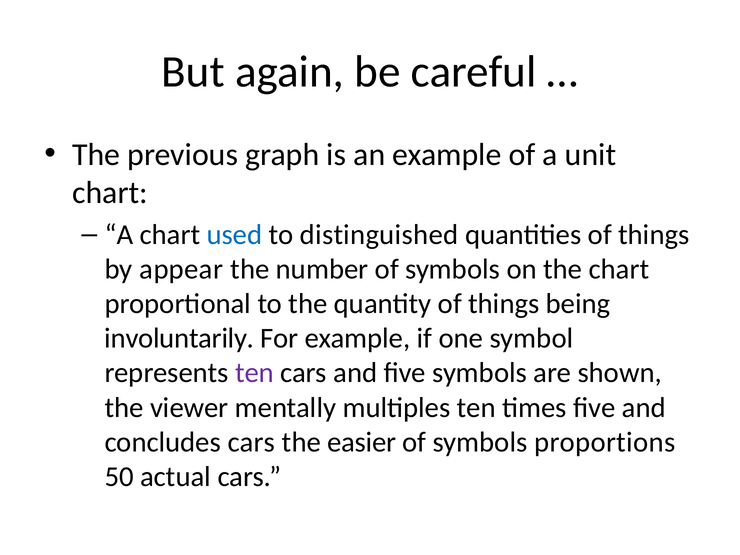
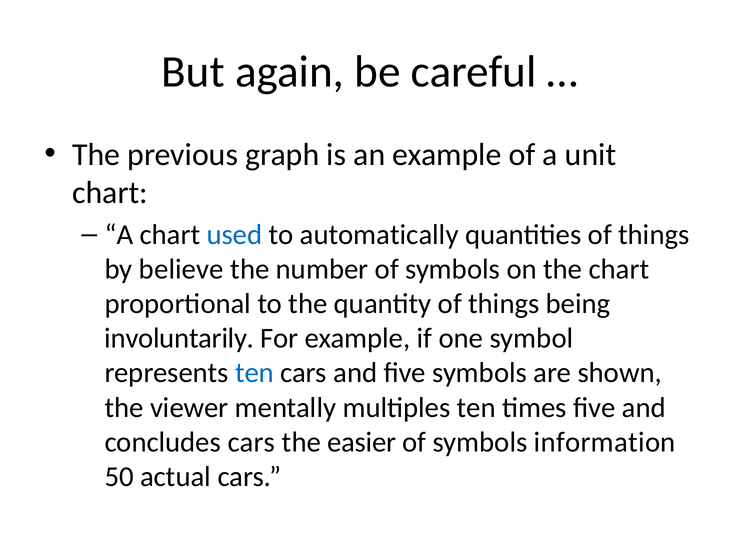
distinguished: distinguished -> automatically (379, 235)
appear: appear -> believe (181, 269)
ten colour: purple -> blue (255, 373)
proportions: proportions -> information (605, 442)
